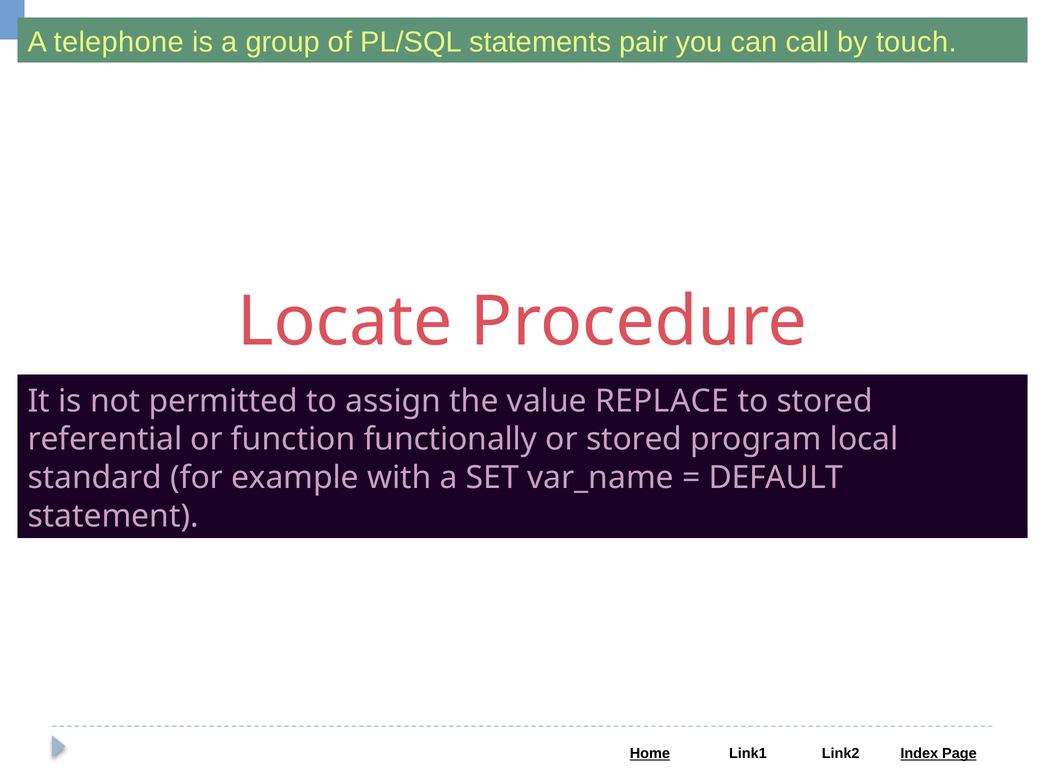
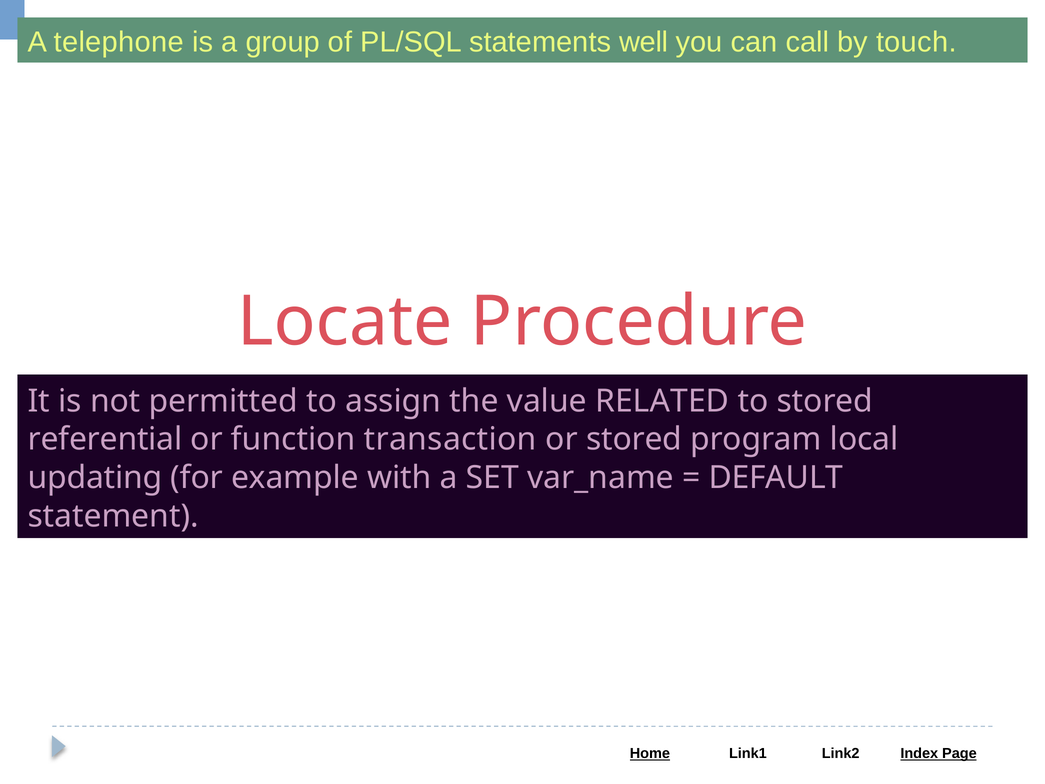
pair: pair -> well (644, 42)
REPLACE: REPLACE -> RELATED (662, 401)
functionally: functionally -> transaction (450, 439)
standard: standard -> updating (95, 478)
